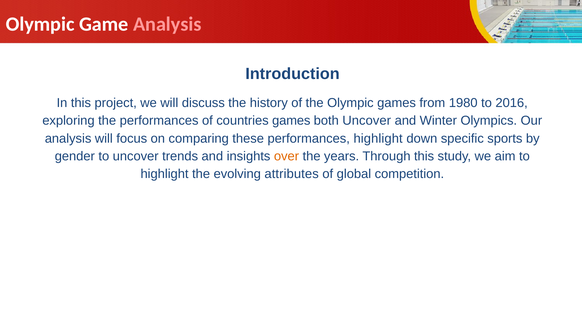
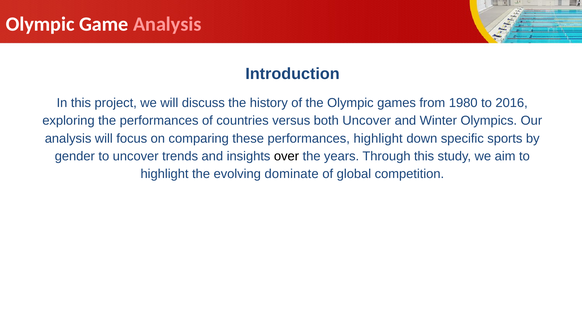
countries games: games -> versus (291, 121)
over colour: orange -> black (286, 156)
attributes: attributes -> dominate (292, 174)
